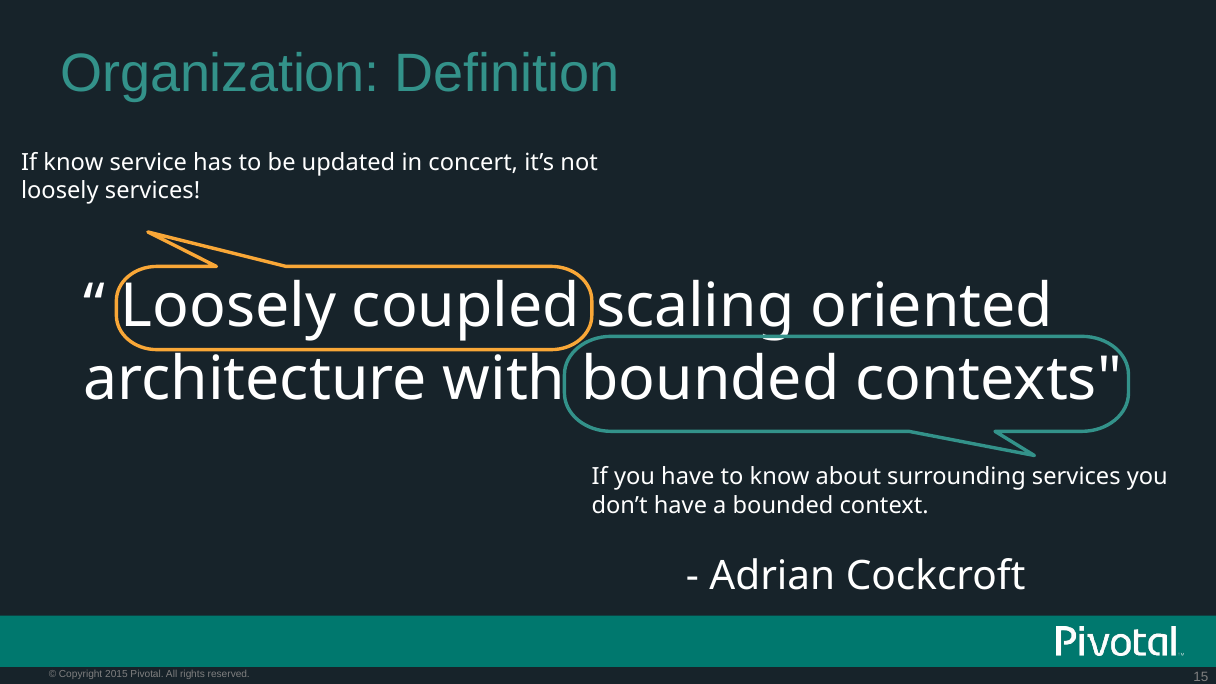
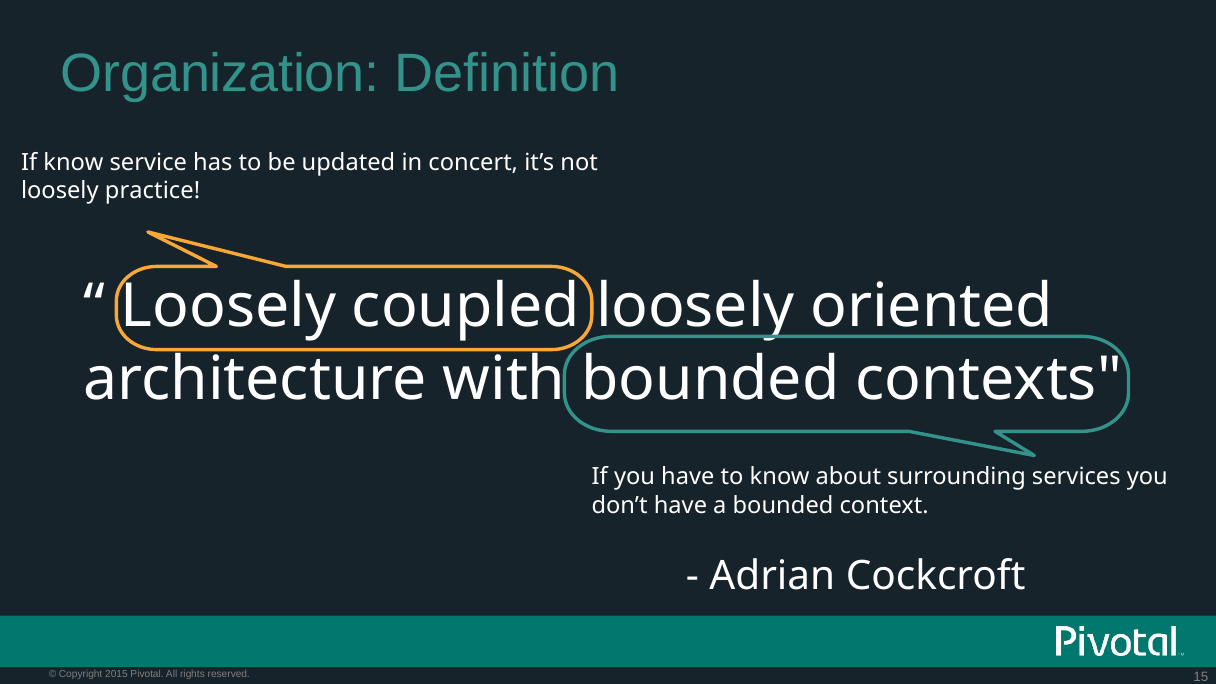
loosely services: services -> practice (153, 191)
coupled scaling: scaling -> loosely (695, 307)
